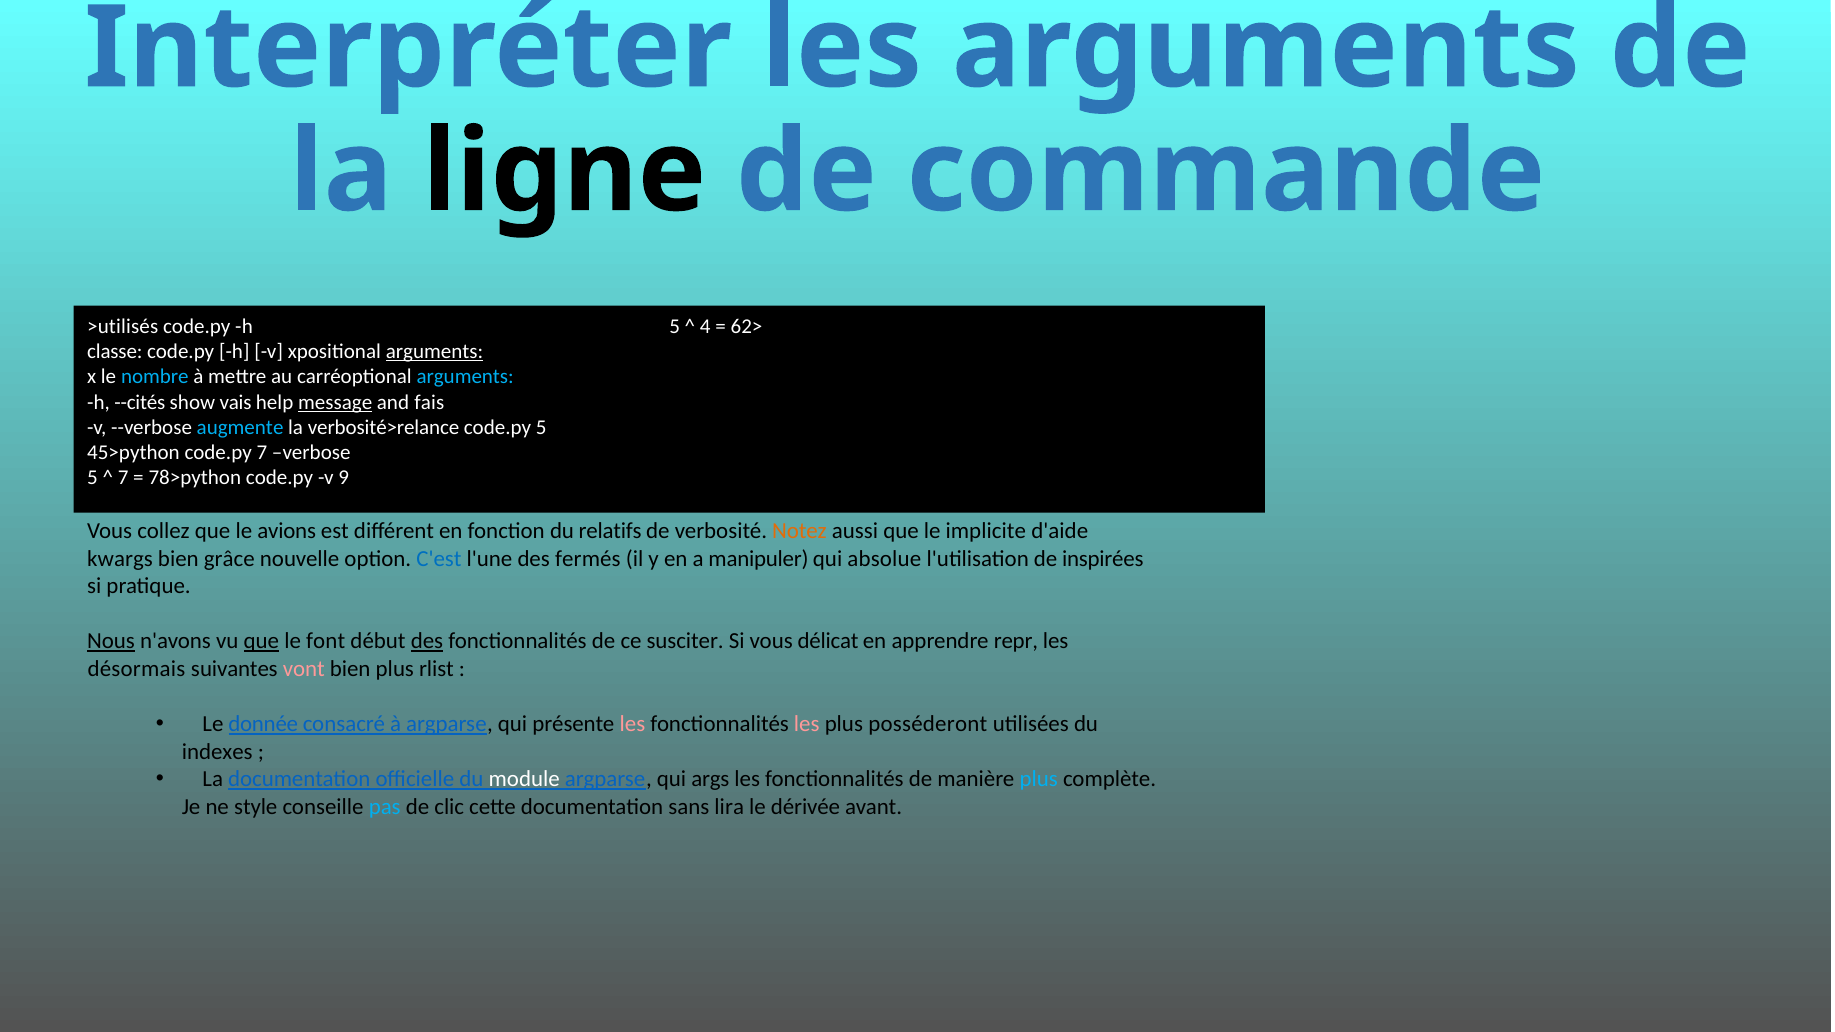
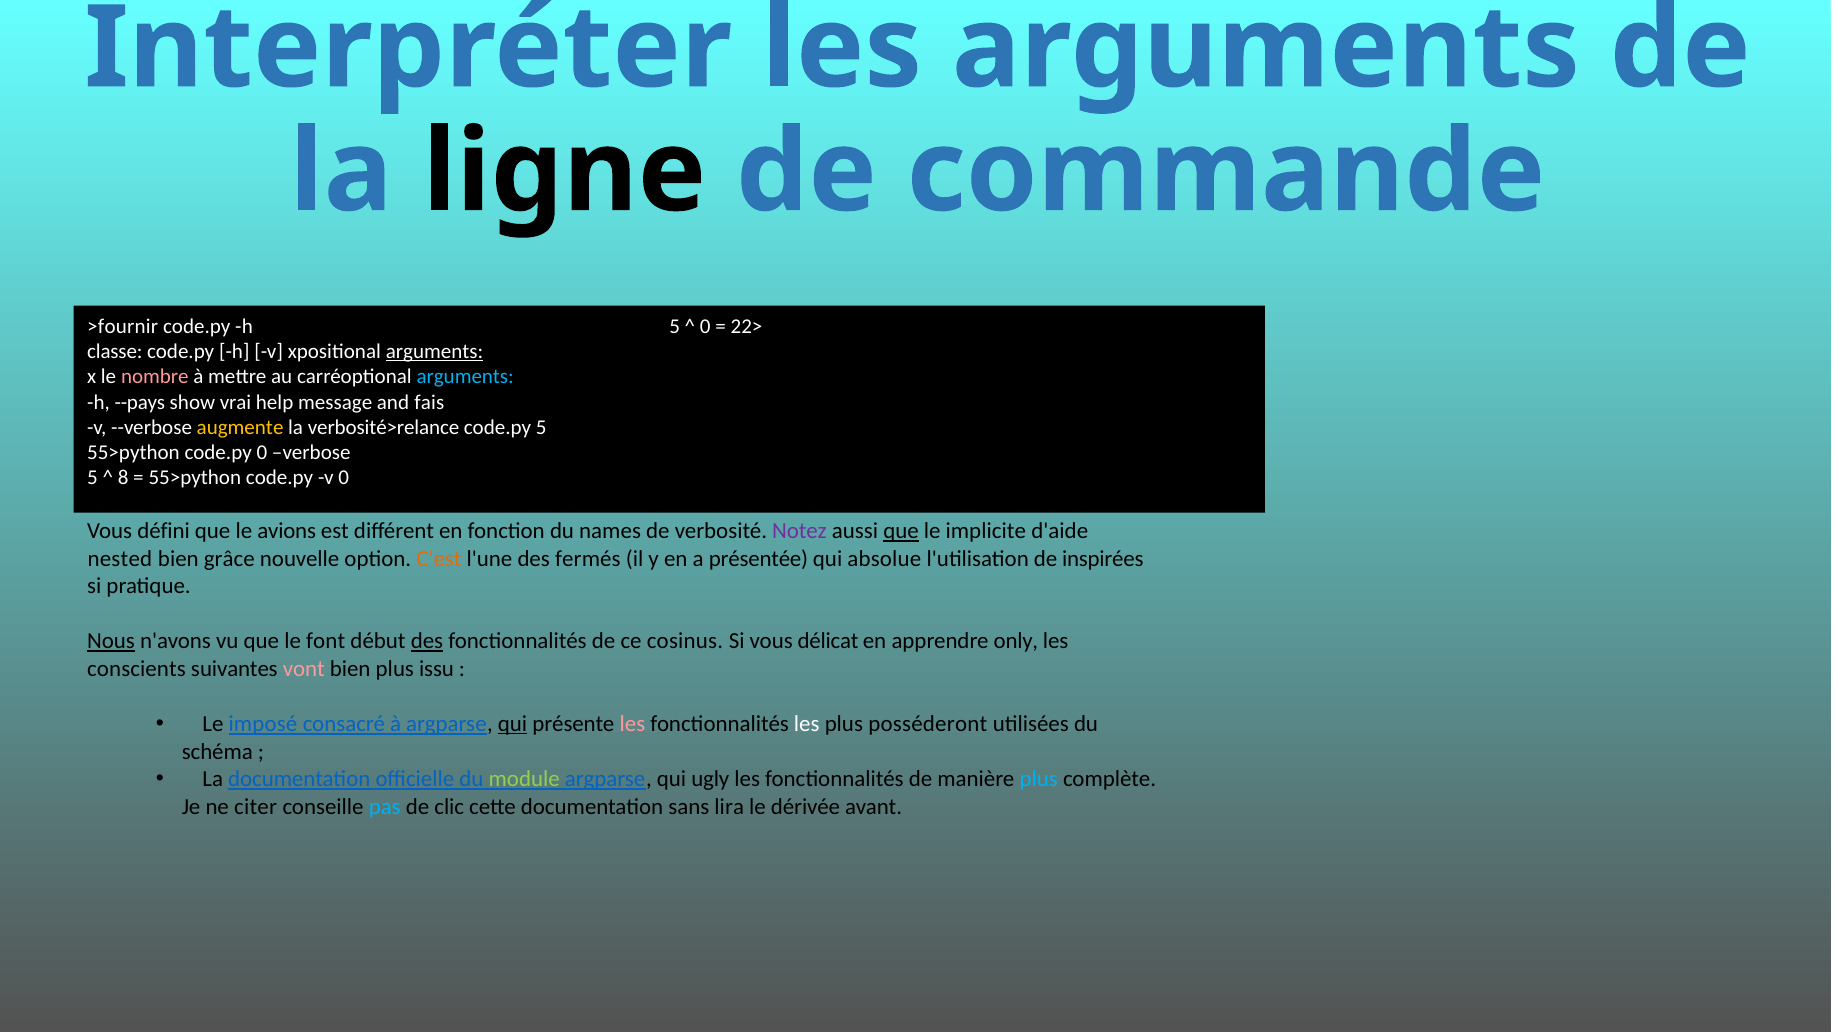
>utilisés: >utilisés -> >fournir (123, 326)
4: 4 -> 0 (705, 326)
62>: 62> -> 22> (747, 326)
nombre colour: light blue -> pink (155, 377)
--cités: --cités -> --pays (140, 402)
vais: vais -> vrai (235, 402)
message underline: present -> none (335, 402)
augmente colour: light blue -> yellow (240, 427)
45>python: 45>python -> 55>python (133, 453)
code.py 7: 7 -> 0 (262, 453)
7: 7 -> 8 (123, 478)
78>python: 78>python -> 55>python (195, 478)
v 9: 9 -> 0 (344, 478)
collez: collez -> défini (164, 531)
relatifs: relatifs -> names (610, 531)
Notez colour: orange -> purple (800, 531)
que underline: none -> present (901, 531)
kwargs: kwargs -> nested (120, 559)
C'est colour: blue -> orange (439, 559)
manipuler: manipuler -> présentée (759, 559)
que underline: present -> none (261, 641)
susciter: susciter -> cosinus (685, 641)
repr: repr -> only (1016, 641)
désormais: désormais -> conscients (136, 669)
rlist: rlist -> issu (436, 669)
donnée: donnée -> imposé (263, 724)
qui underline: none -> present (512, 724)
les colour: pink -> white (807, 724)
indexes: indexes -> schéma (217, 752)
module colour: white -> light green (524, 779)
args: args -> ugly (710, 779)
style: style -> citer (256, 807)
